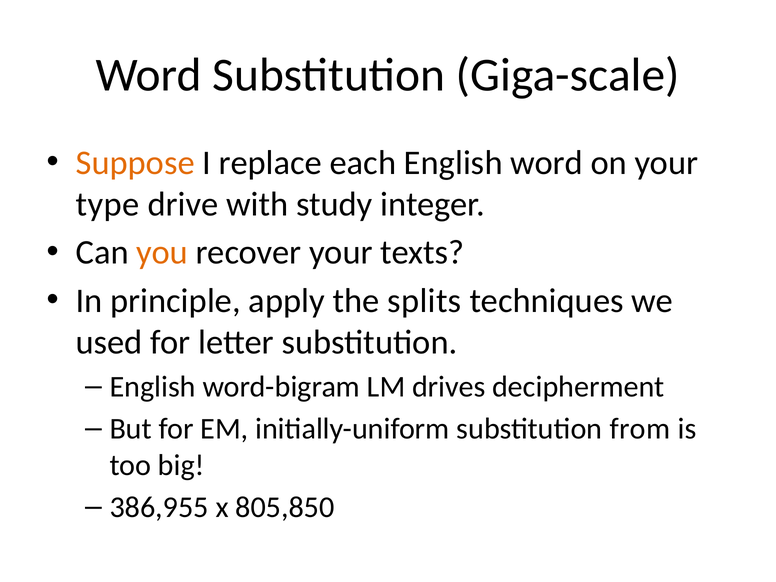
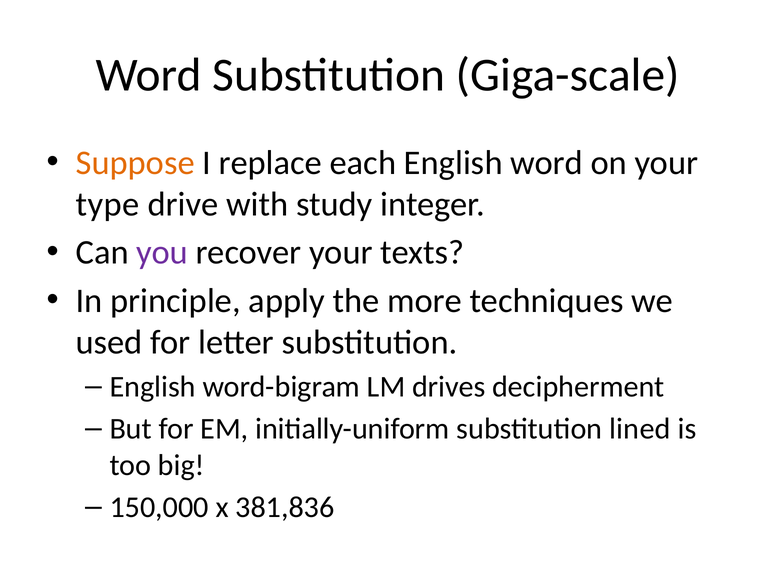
you colour: orange -> purple (162, 253)
splits: splits -> more (425, 301)
from: from -> lined (640, 429)
386,955: 386,955 -> 150,000 (159, 507)
805,850: 805,850 -> 381,836 (285, 507)
